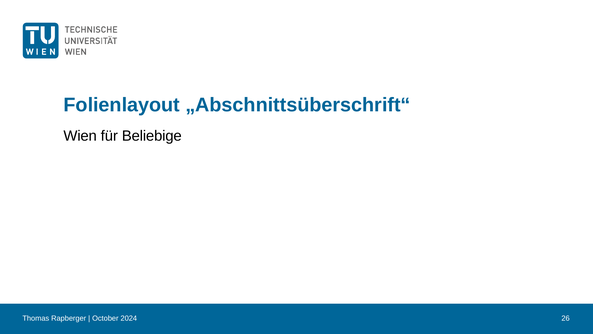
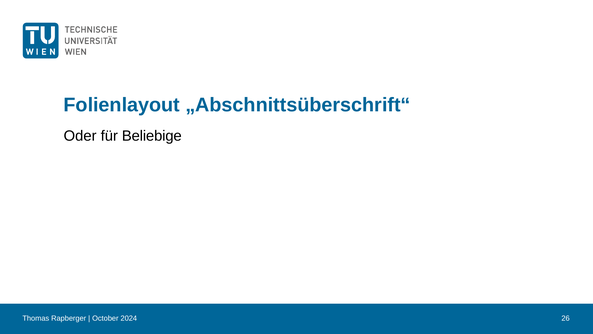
Wien: Wien -> Oder (80, 136)
